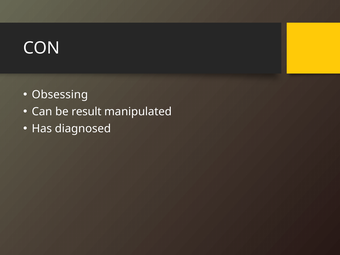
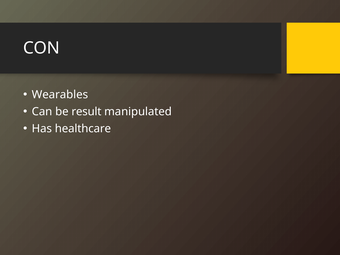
Obsessing: Obsessing -> Wearables (60, 95)
diagnosed: diagnosed -> healthcare (83, 129)
